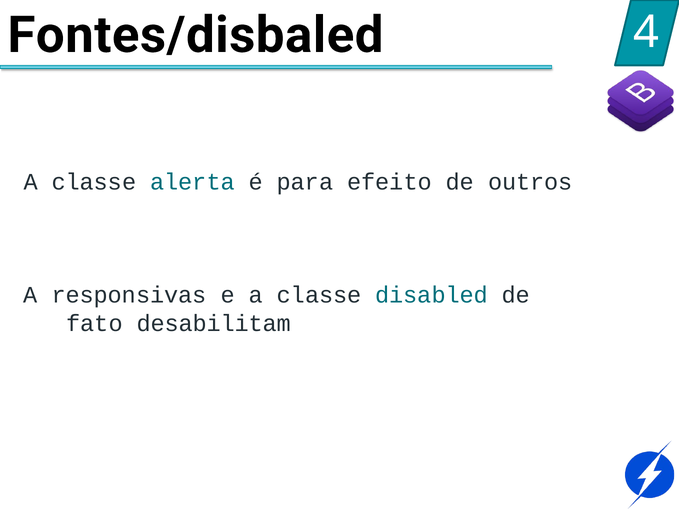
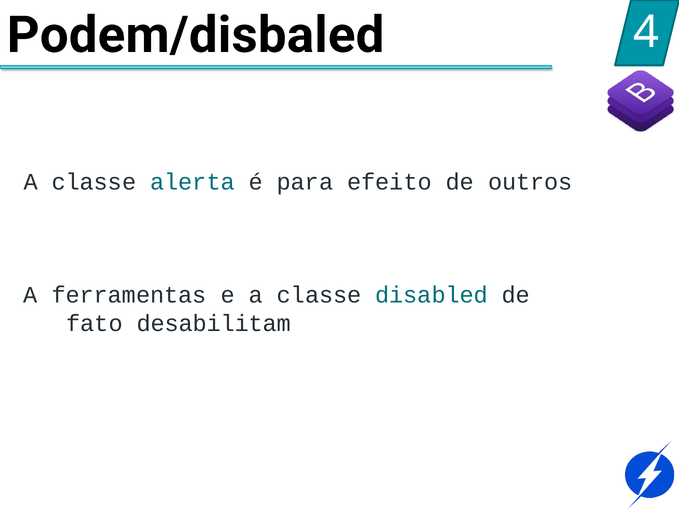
Fontes/disbaled: Fontes/disbaled -> Podem/disbaled (196, 35)
responsivas: responsivas -> ferramentas (129, 295)
